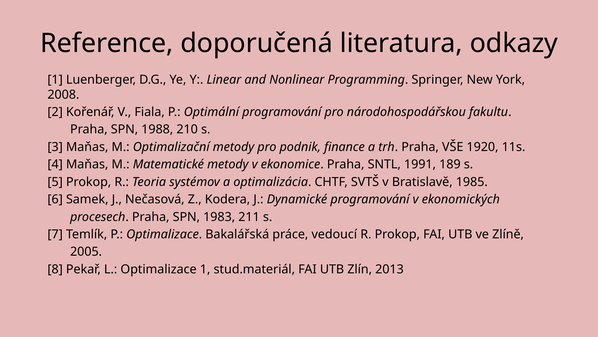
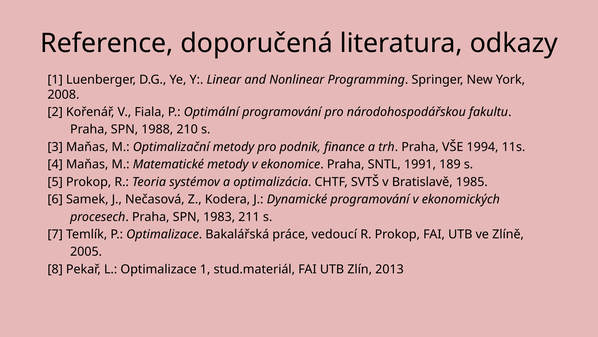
1920: 1920 -> 1994 (483, 147)
